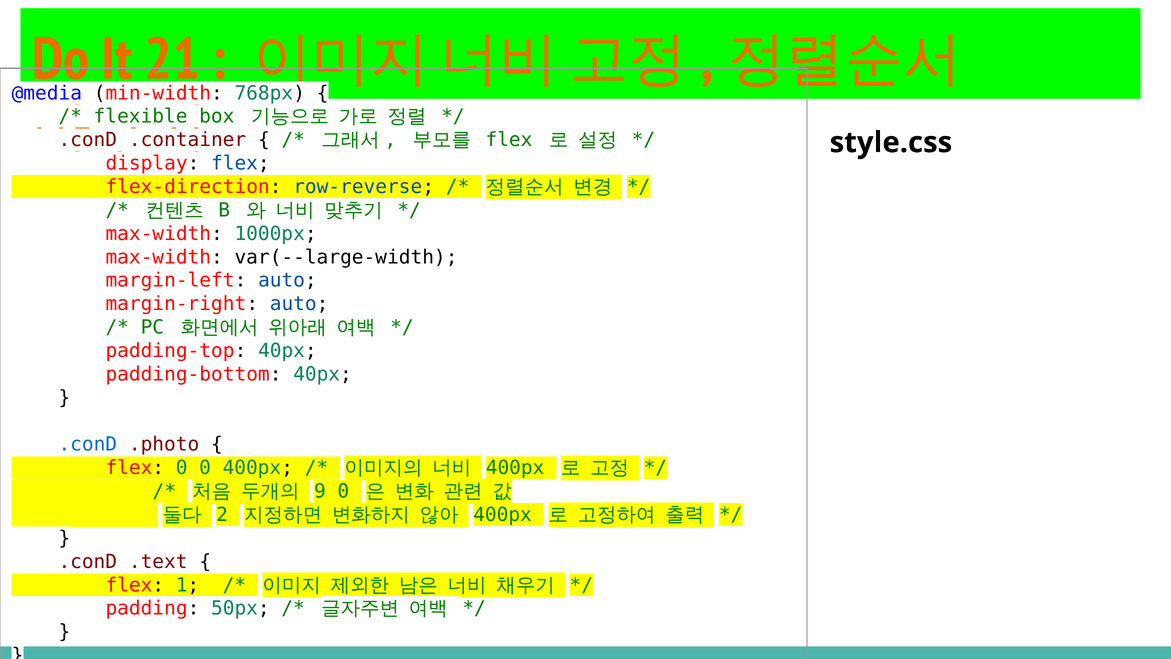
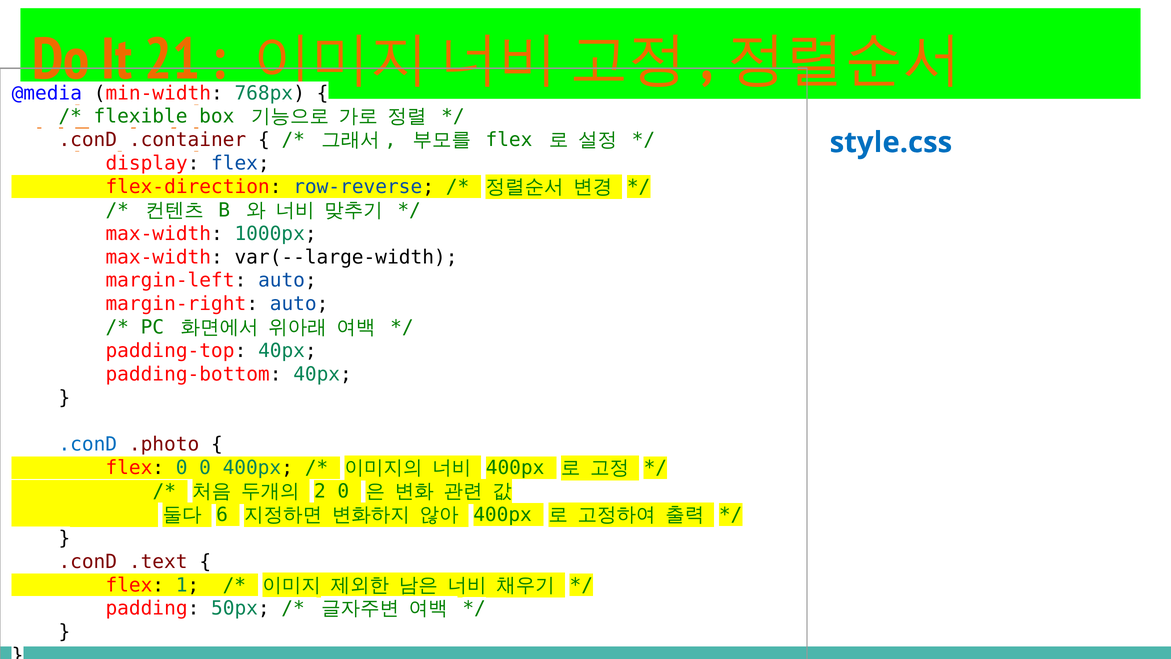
style.css colour: black -> blue (891, 142)
9: 9 -> 2 (320, 491)
2: 2 -> 6 (222, 515)
